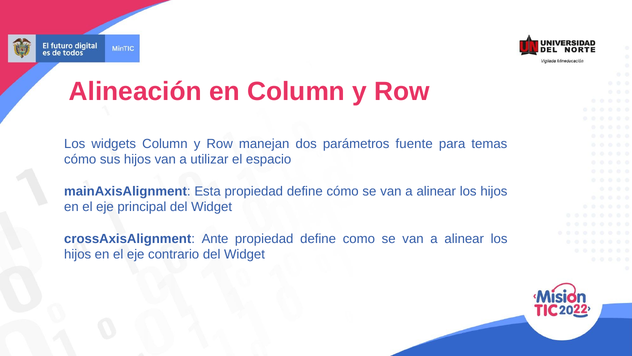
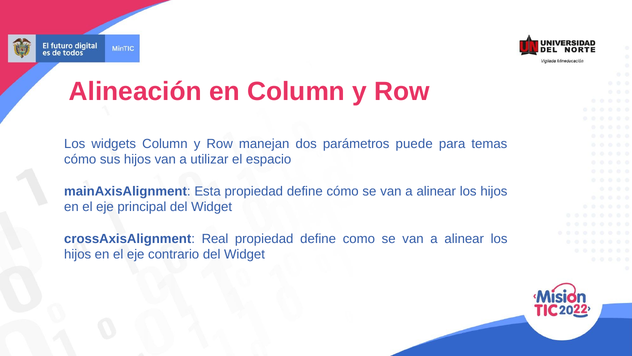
fuente: fuente -> puede (414, 144)
Ante: Ante -> Real (215, 238)
